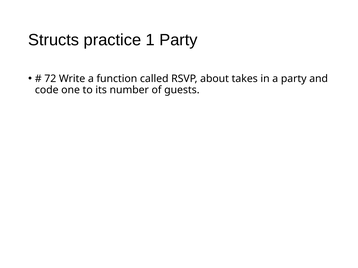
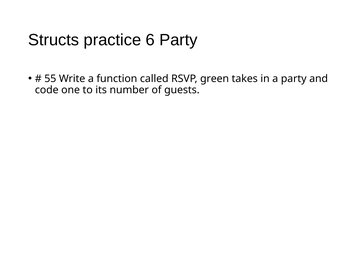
1: 1 -> 6 (150, 40)
72: 72 -> 55 (50, 79)
about: about -> green (215, 79)
